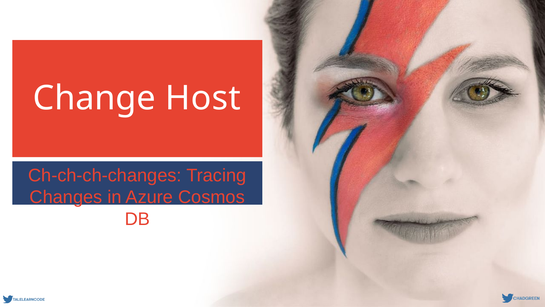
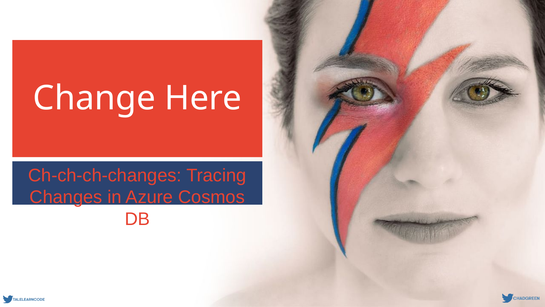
Host: Host -> Here (203, 98)
